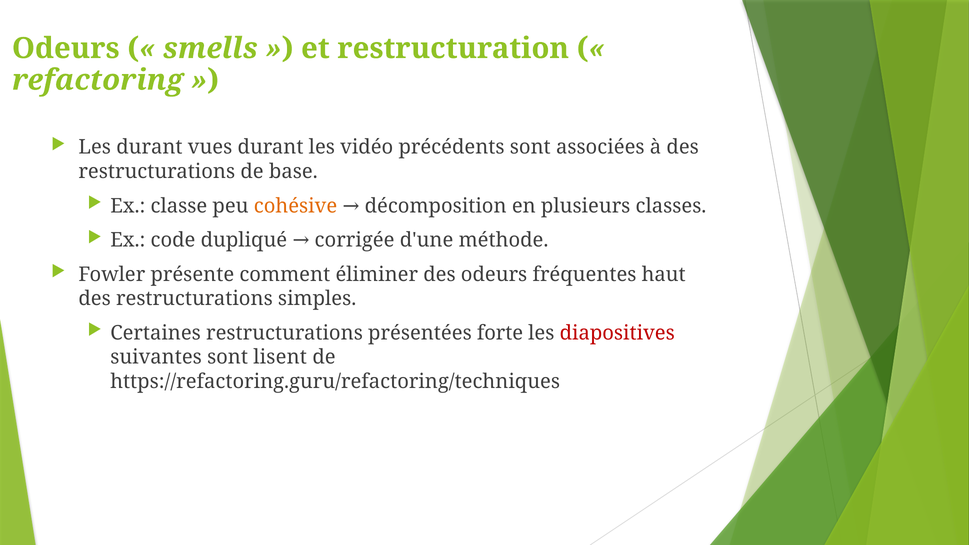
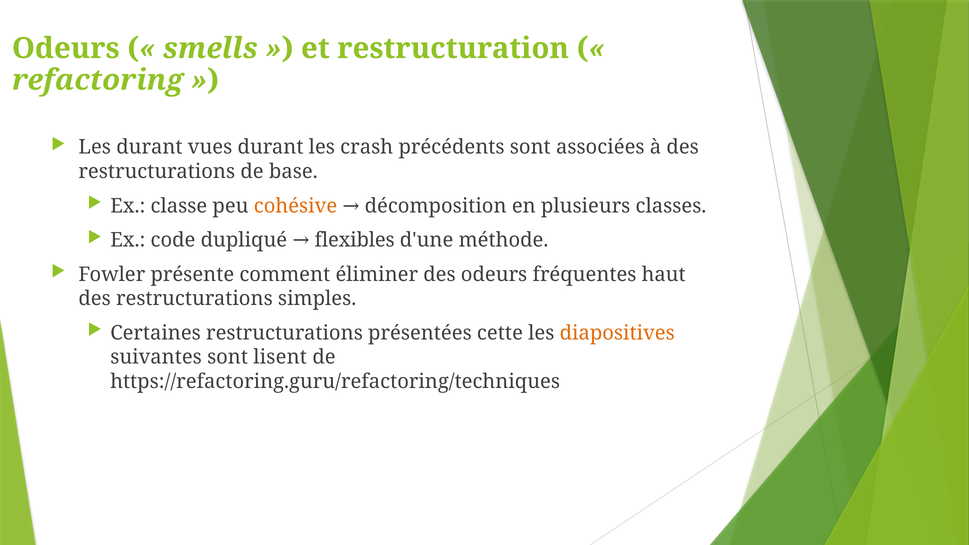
vidéo: vidéo -> crash (367, 147)
corrigée: corrigée -> flexibles (355, 240)
forte: forte -> cette (500, 333)
diapositives colour: red -> orange (617, 333)
